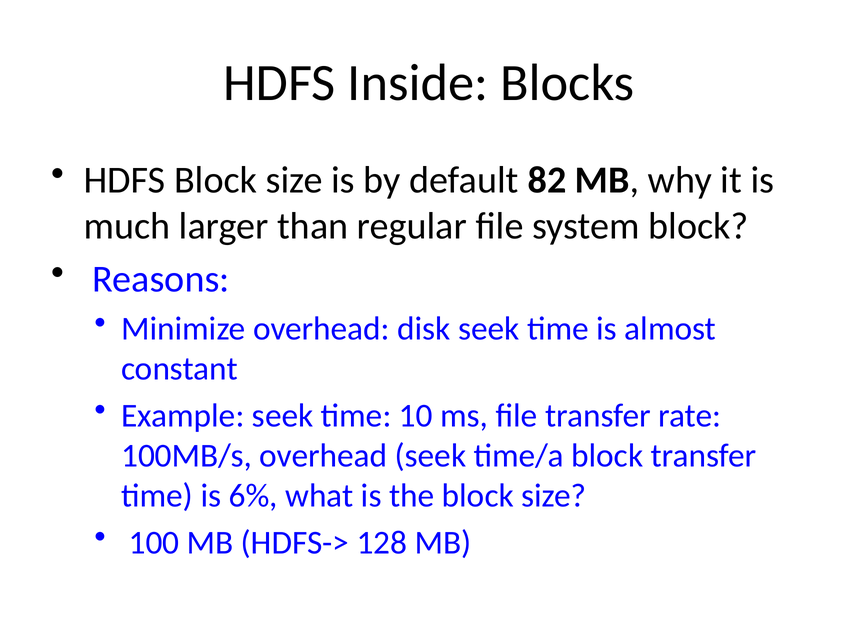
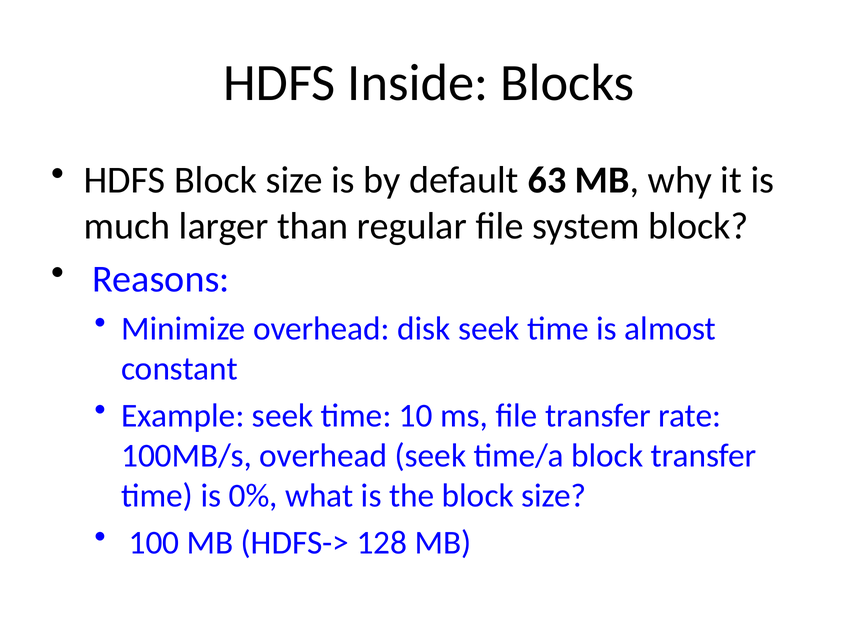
82: 82 -> 63 (547, 180)
6%: 6% -> 0% (253, 495)
